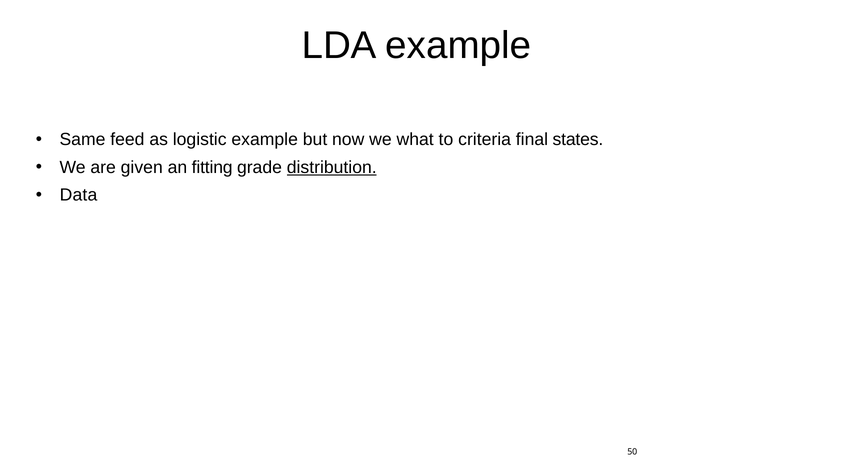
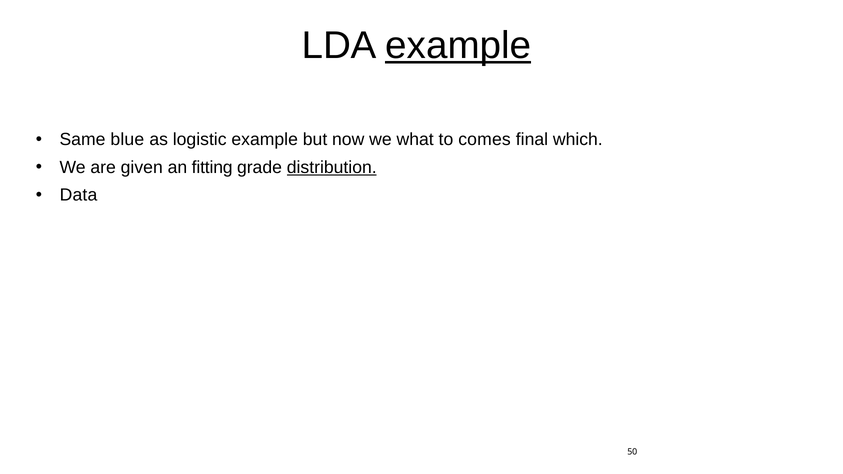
example underline: none -> present (458, 46)
feed: feed -> blue (127, 140)
criteria: criteria -> comes (485, 140)
states: states -> which (578, 140)
